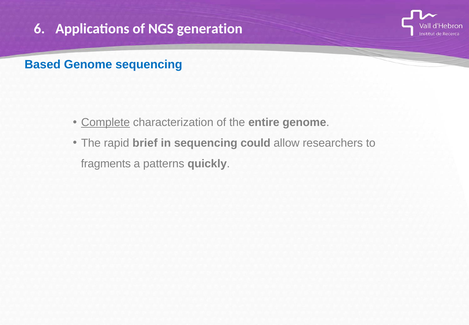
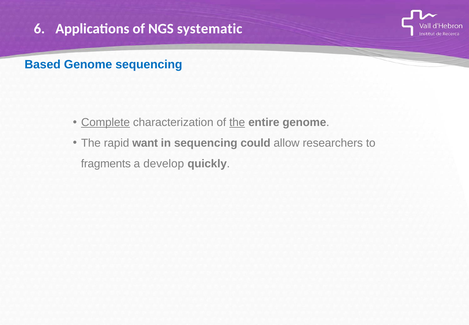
generation: generation -> systematic (210, 29)
the underline: none -> present (237, 122)
brief: brief -> want (145, 143)
patterns: patterns -> develop (164, 164)
